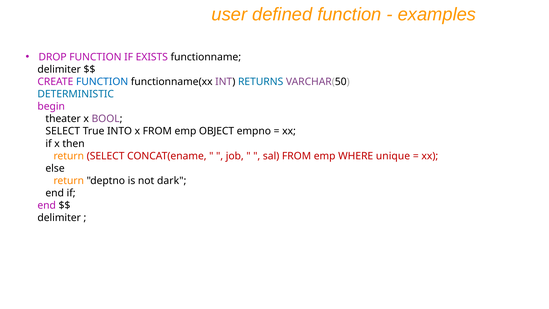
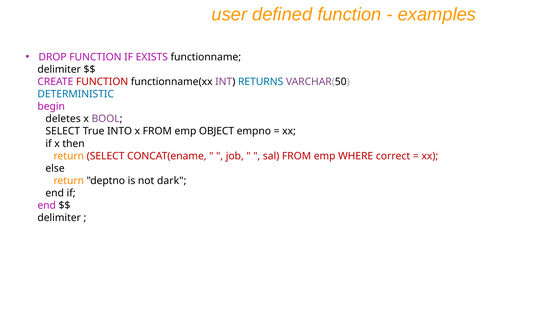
FUNCTION colour: blue -> red (102, 82)
theater: theater -> deletes (63, 119)
unique: unique -> correct (393, 156)
